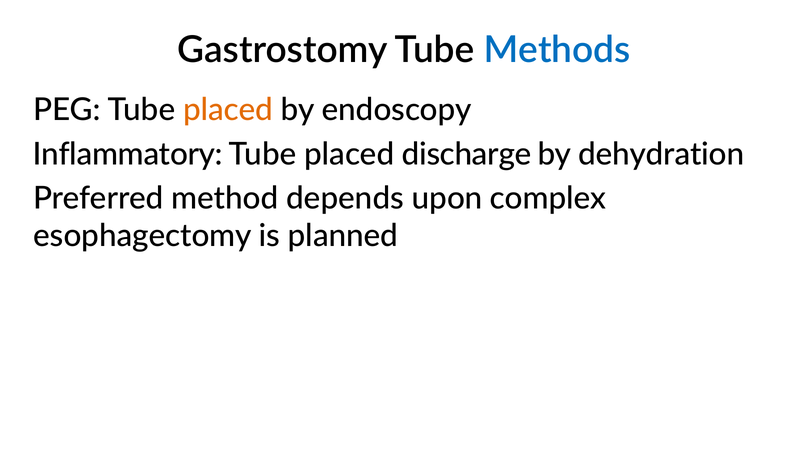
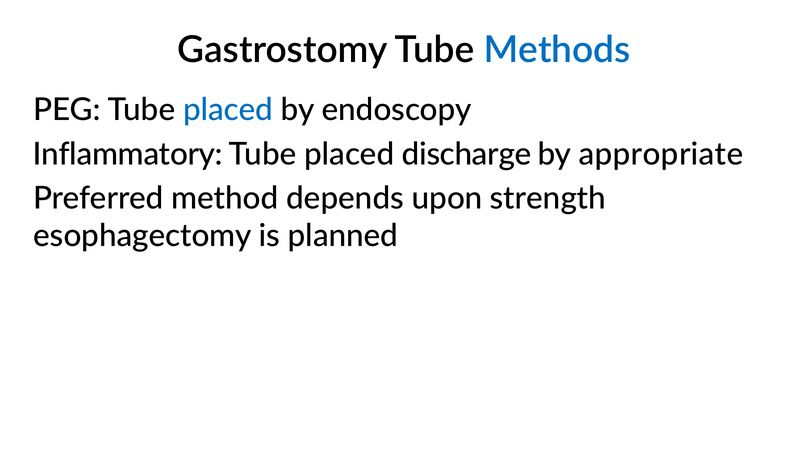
placed colour: orange -> blue (228, 110)
dehydration: dehydration -> appropriate (661, 154)
complex: complex -> strength (548, 199)
